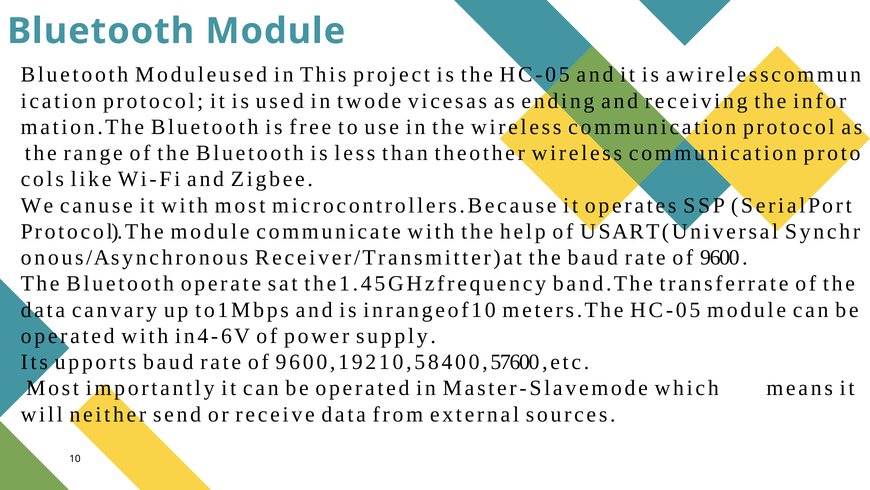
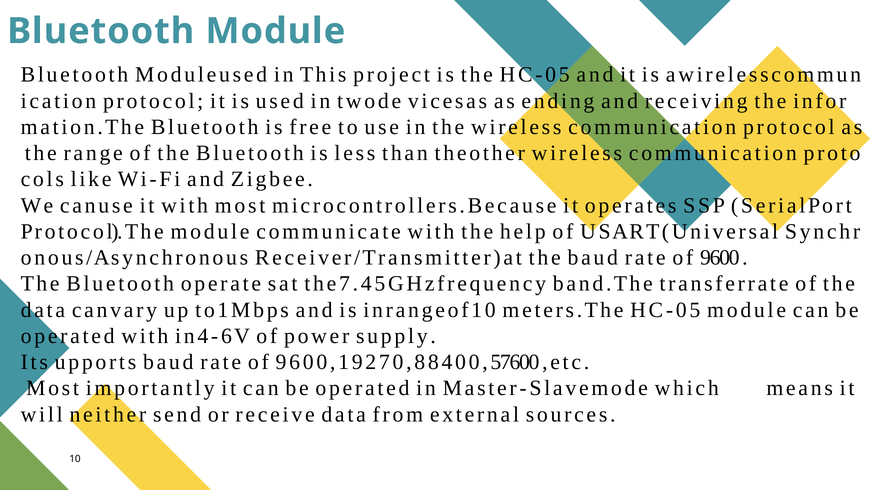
e 1: 1 -> 7 (345, 283)
2 1: 1 -> 7 (384, 362)
5: 5 -> 8 (420, 362)
